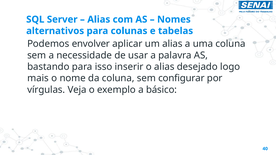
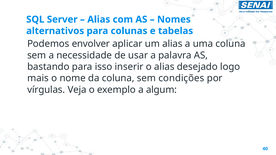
configurar: configurar -> condições (181, 78)
básico: básico -> algum (161, 90)
